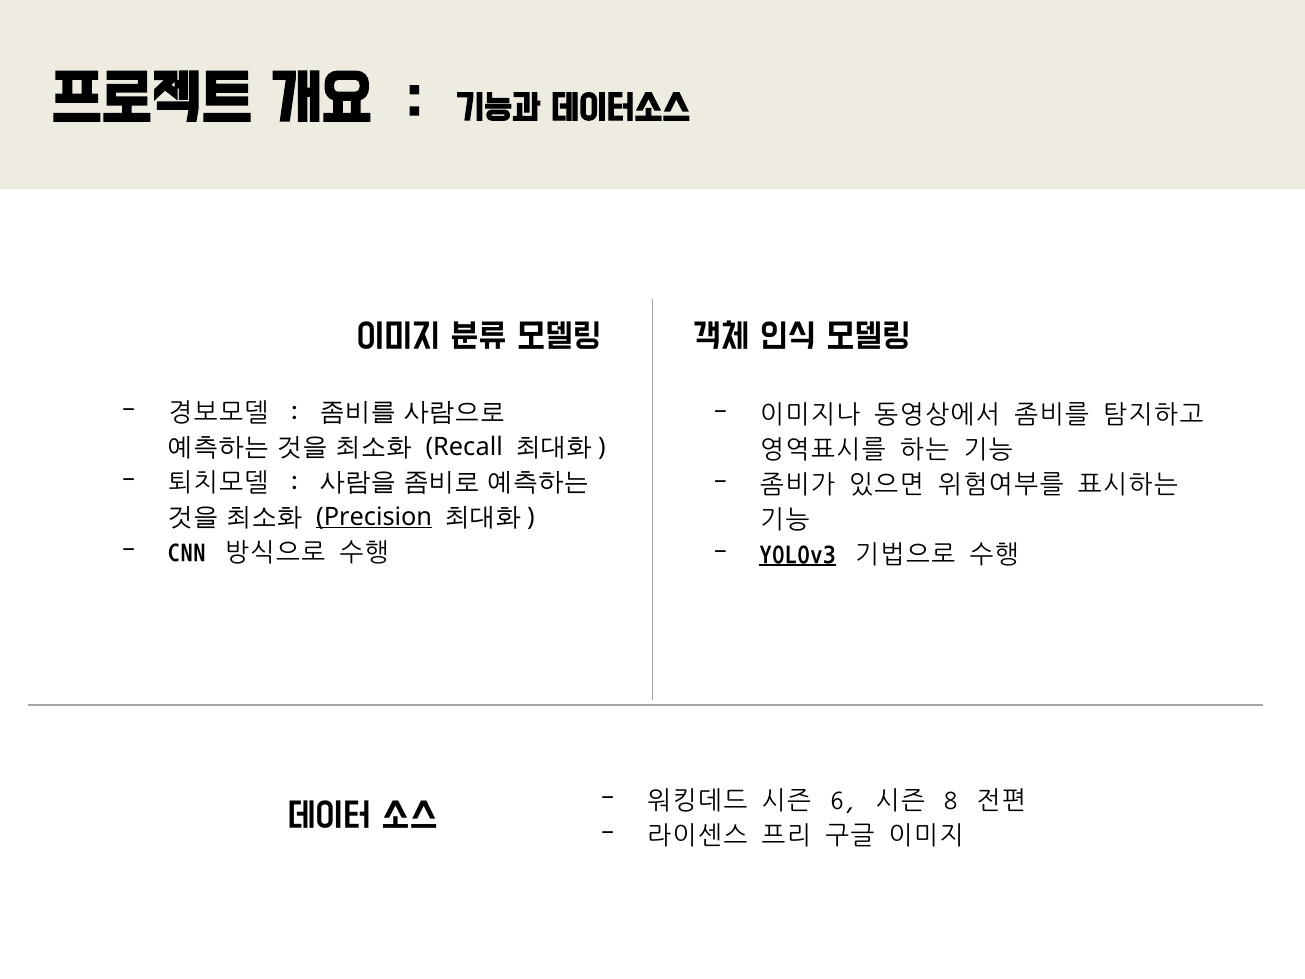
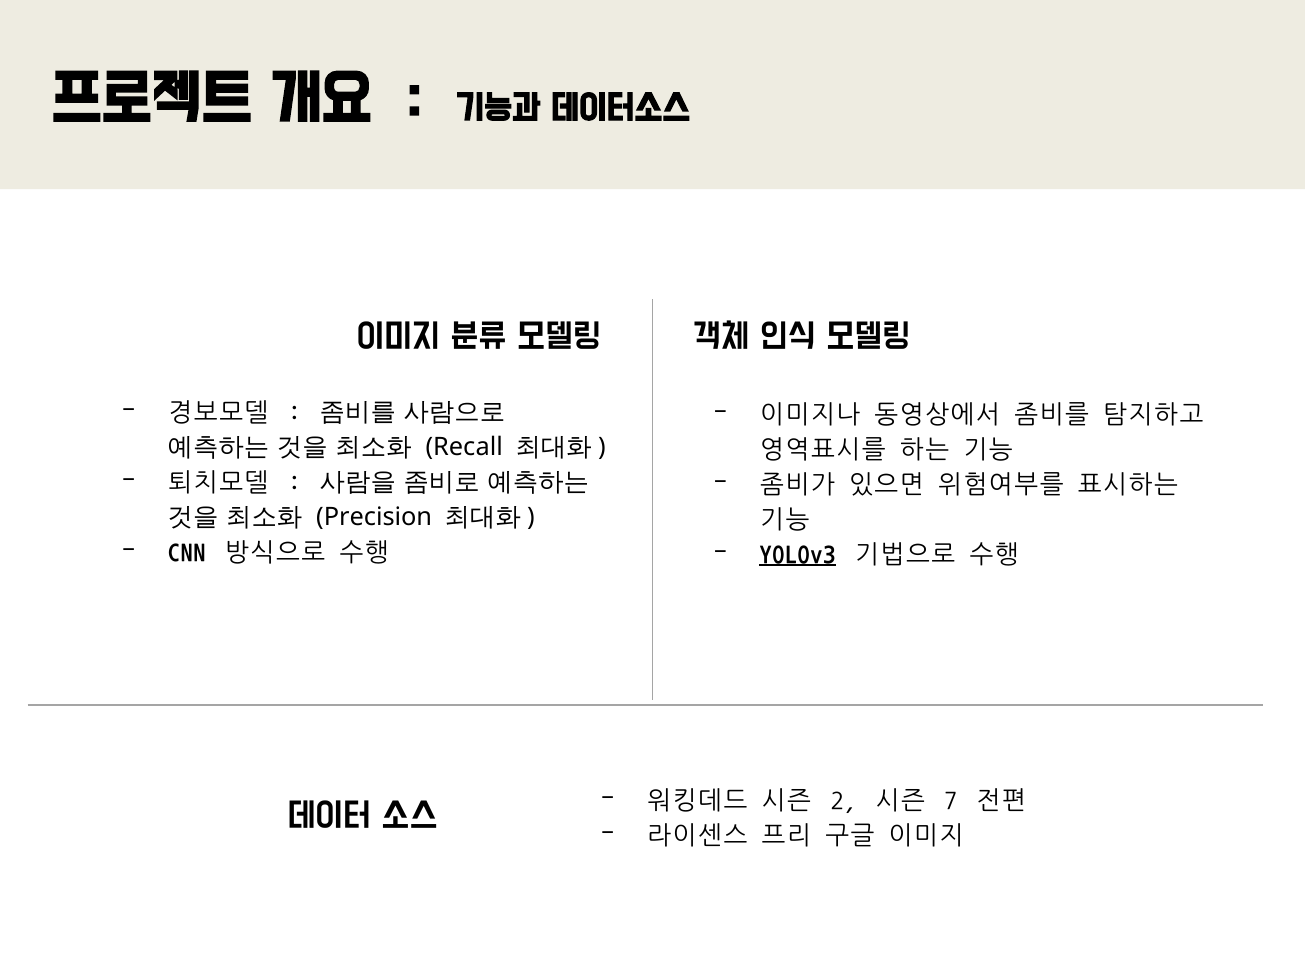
Precision underline: present -> none (374, 517)
6: 6 -> 2 (843, 800)
8: 8 -> 7 (951, 800)
